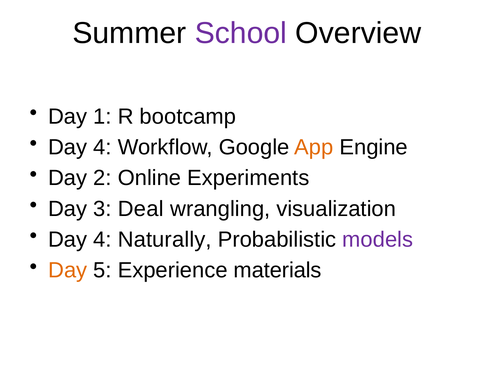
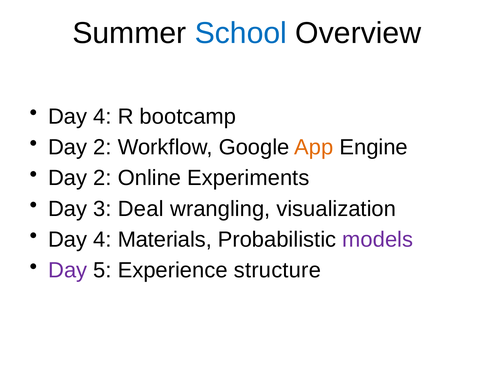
School colour: purple -> blue (241, 33)
1: 1 -> 4 (102, 116)
4: 4 -> 2 (102, 147)
Naturally: Naturally -> Materials (165, 239)
Day colour: orange -> purple (68, 270)
materials: materials -> structure (277, 270)
